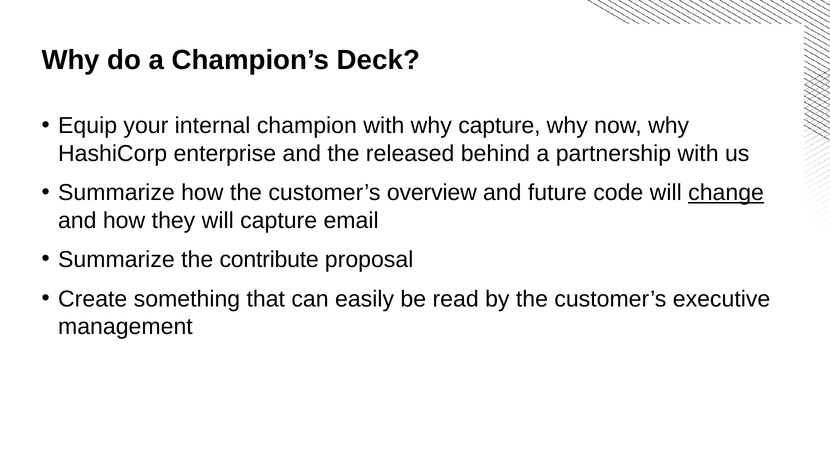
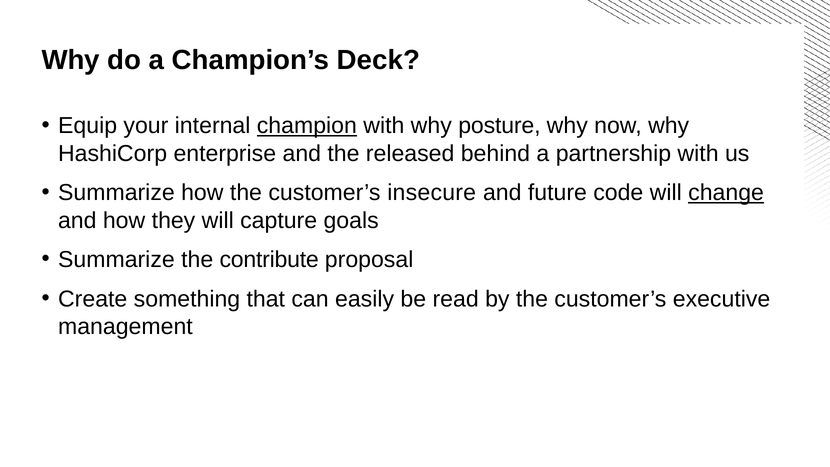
champion underline: none -> present (307, 126)
why capture: capture -> posture (499, 126)
overview: overview -> insecure (432, 193)
email: email -> goals (351, 220)
